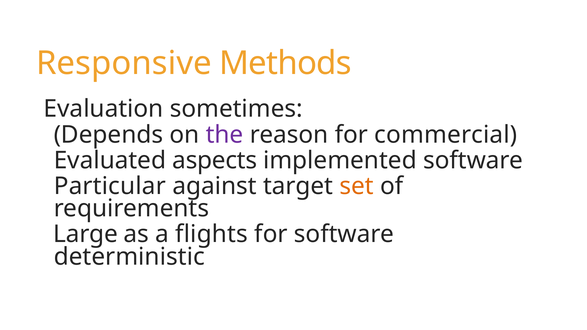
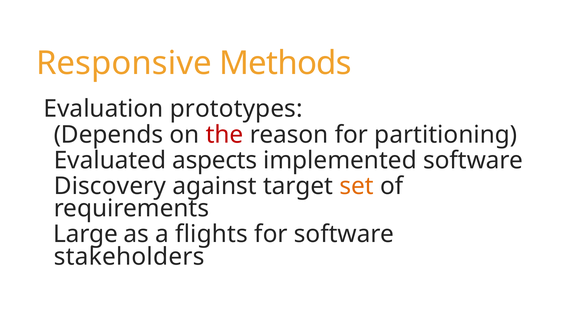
sometimes: sometimes -> prototypes (236, 109)
the colour: purple -> red (225, 135)
commercial: commercial -> partitioning (446, 135)
Particular: Particular -> Discovery (110, 186)
deterministic: deterministic -> stakeholders (129, 257)
